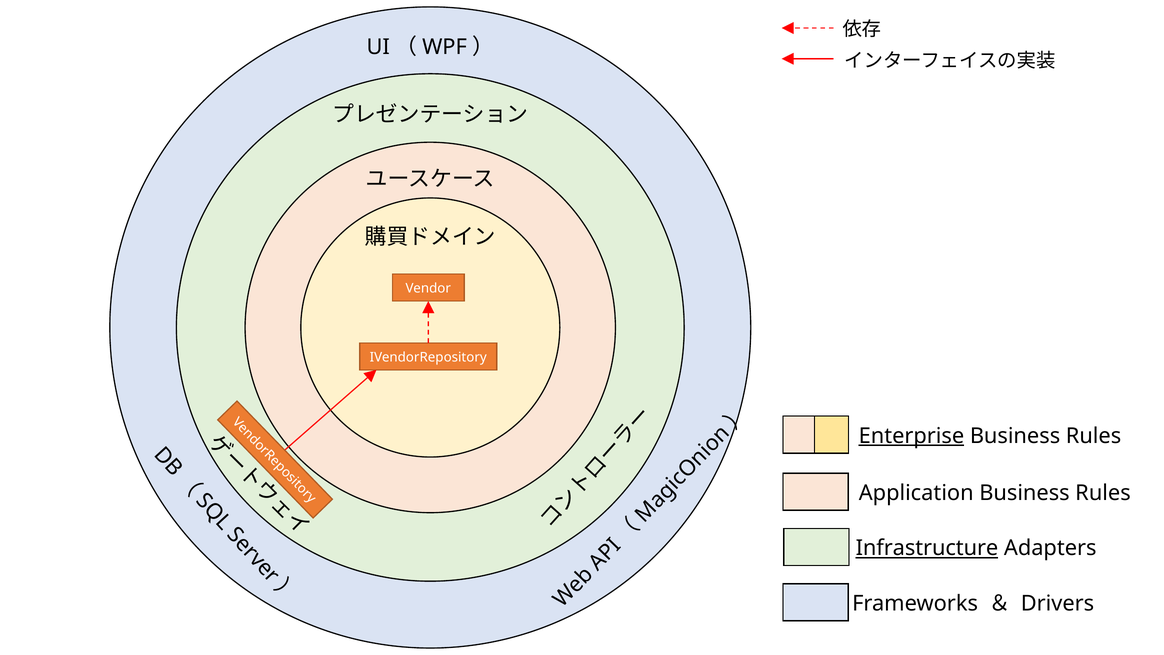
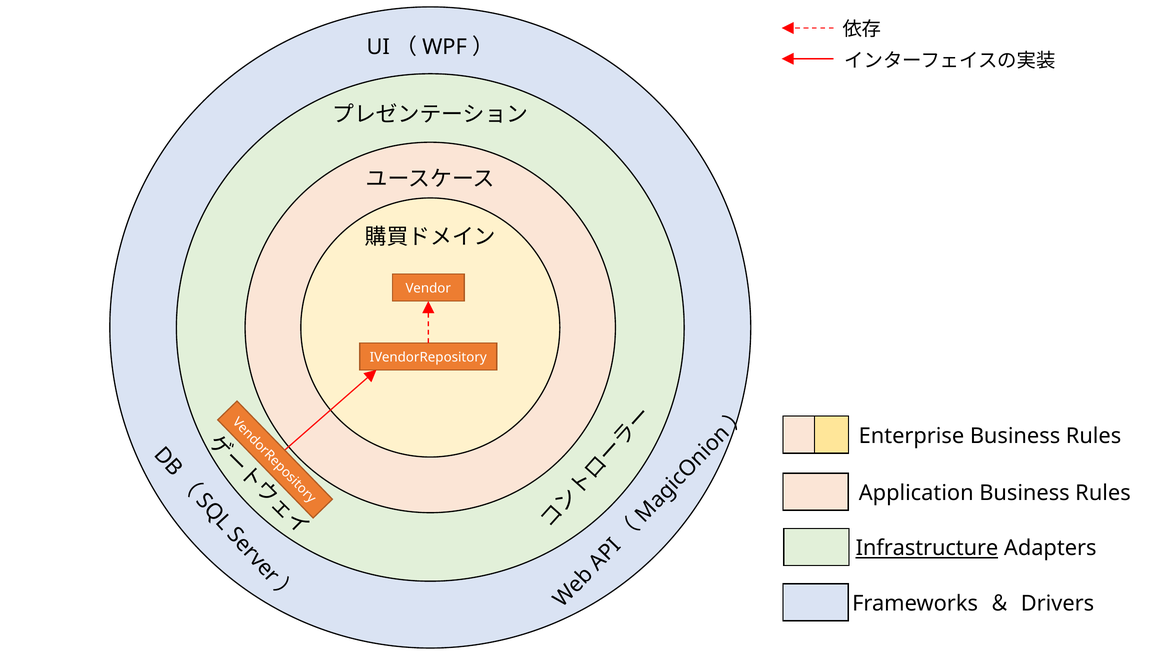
Enterprise underline: present -> none (911, 436)
